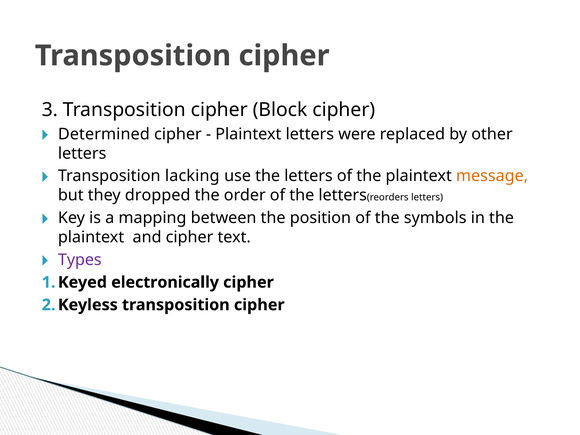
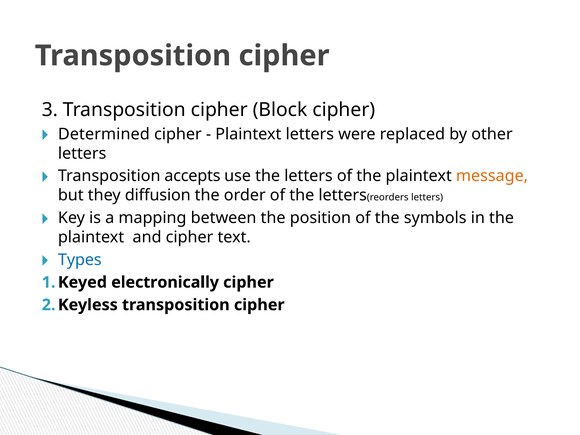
lacking: lacking -> accepts (192, 176)
dropped: dropped -> diffusion (158, 195)
Types colour: purple -> blue (80, 260)
